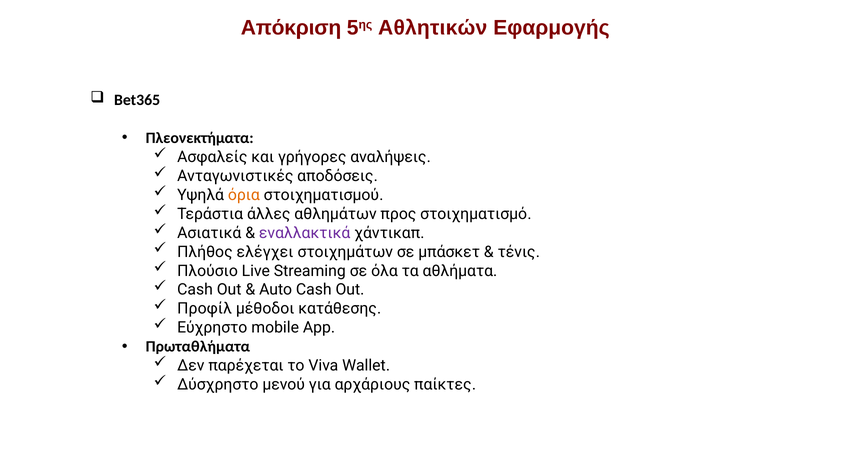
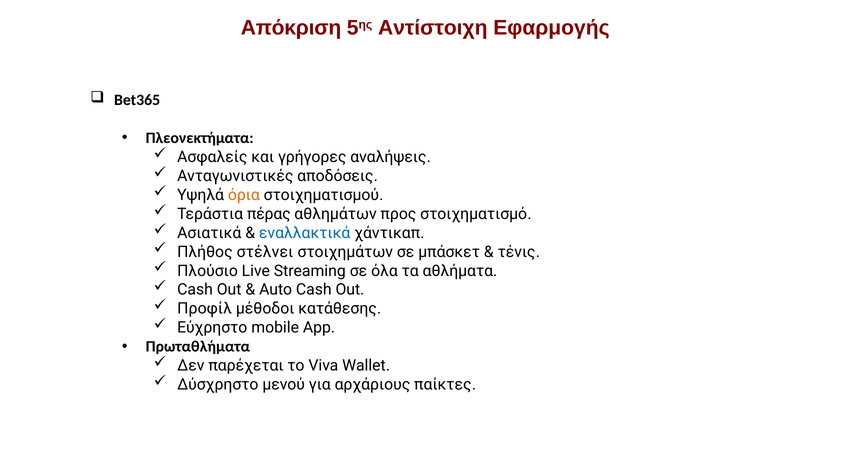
Αθλητικών: Αθλητικών -> Αντίστοιχη (433, 28)
άλλες: άλλες -> πέρας (269, 214)
εναλλακτικά colour: purple -> blue (305, 233)
ελέγχει: ελέγχει -> στέλνει (265, 252)
